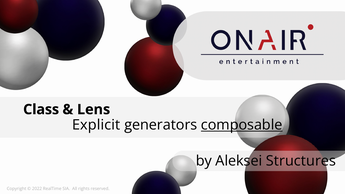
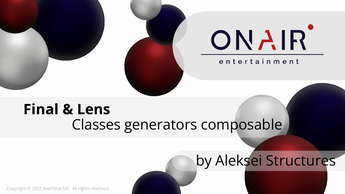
Class: Class -> Final (41, 110)
Explicit: Explicit -> Classes (96, 125)
composable underline: present -> none (242, 125)
